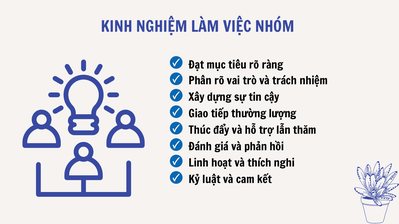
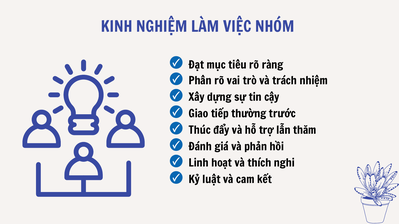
lượng: lượng -> trước (282, 114)
